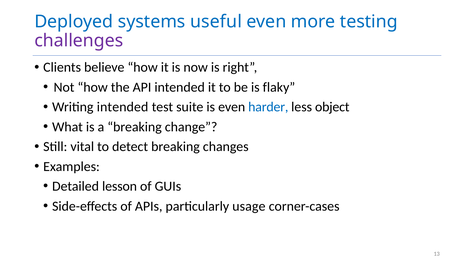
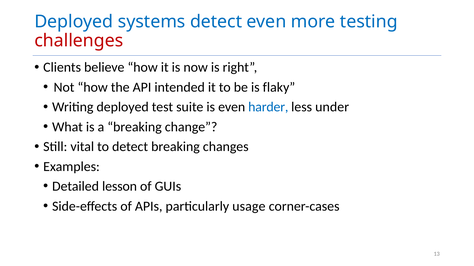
systems useful: useful -> detect (216, 22)
challenges colour: purple -> red (79, 41)
Writing intended: intended -> deployed (123, 107)
object: object -> under (332, 107)
